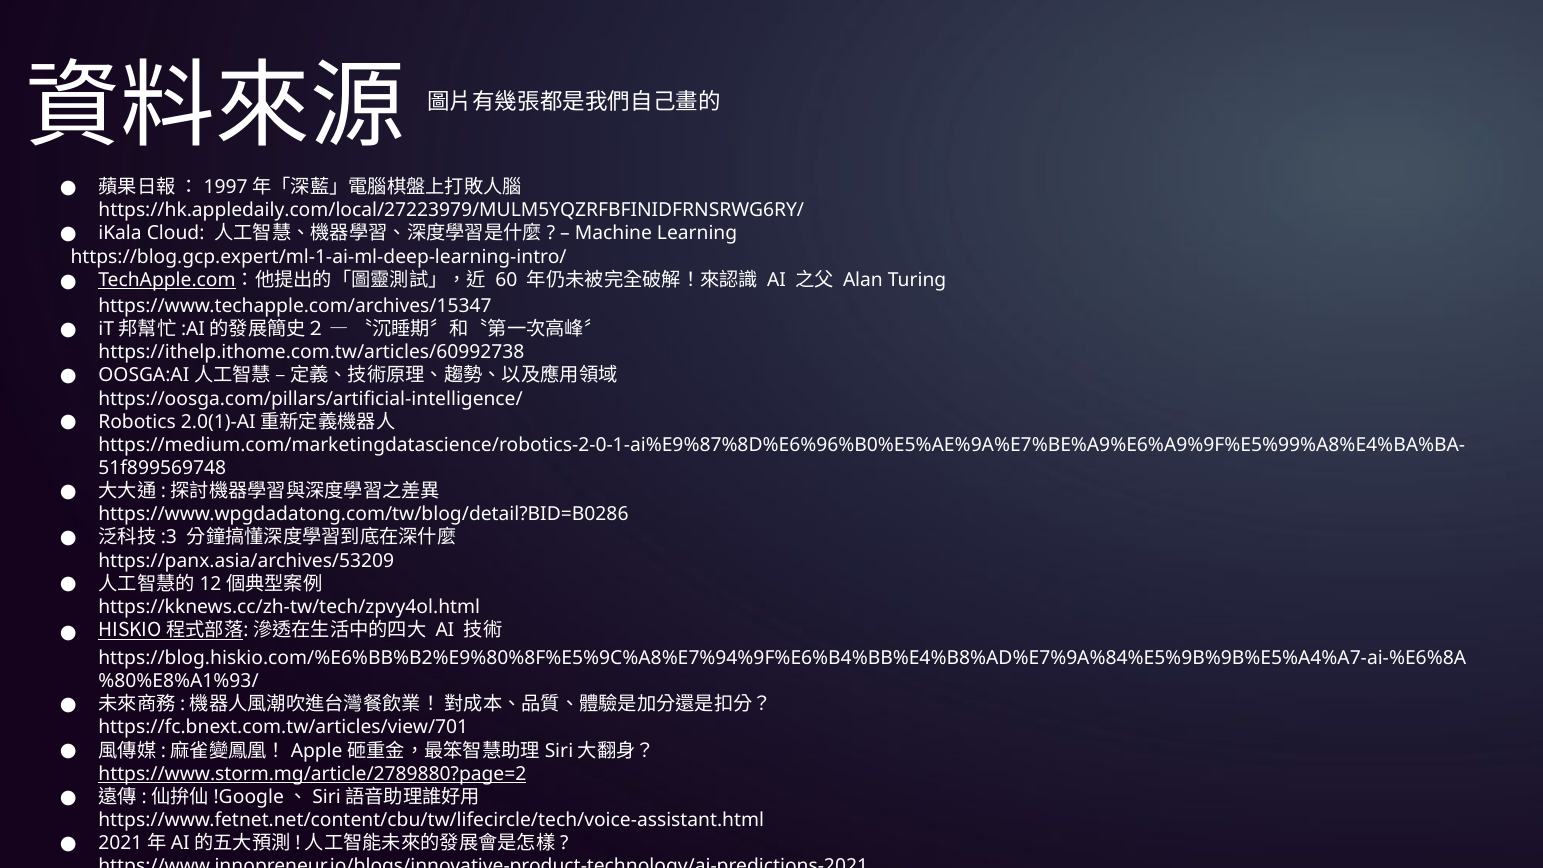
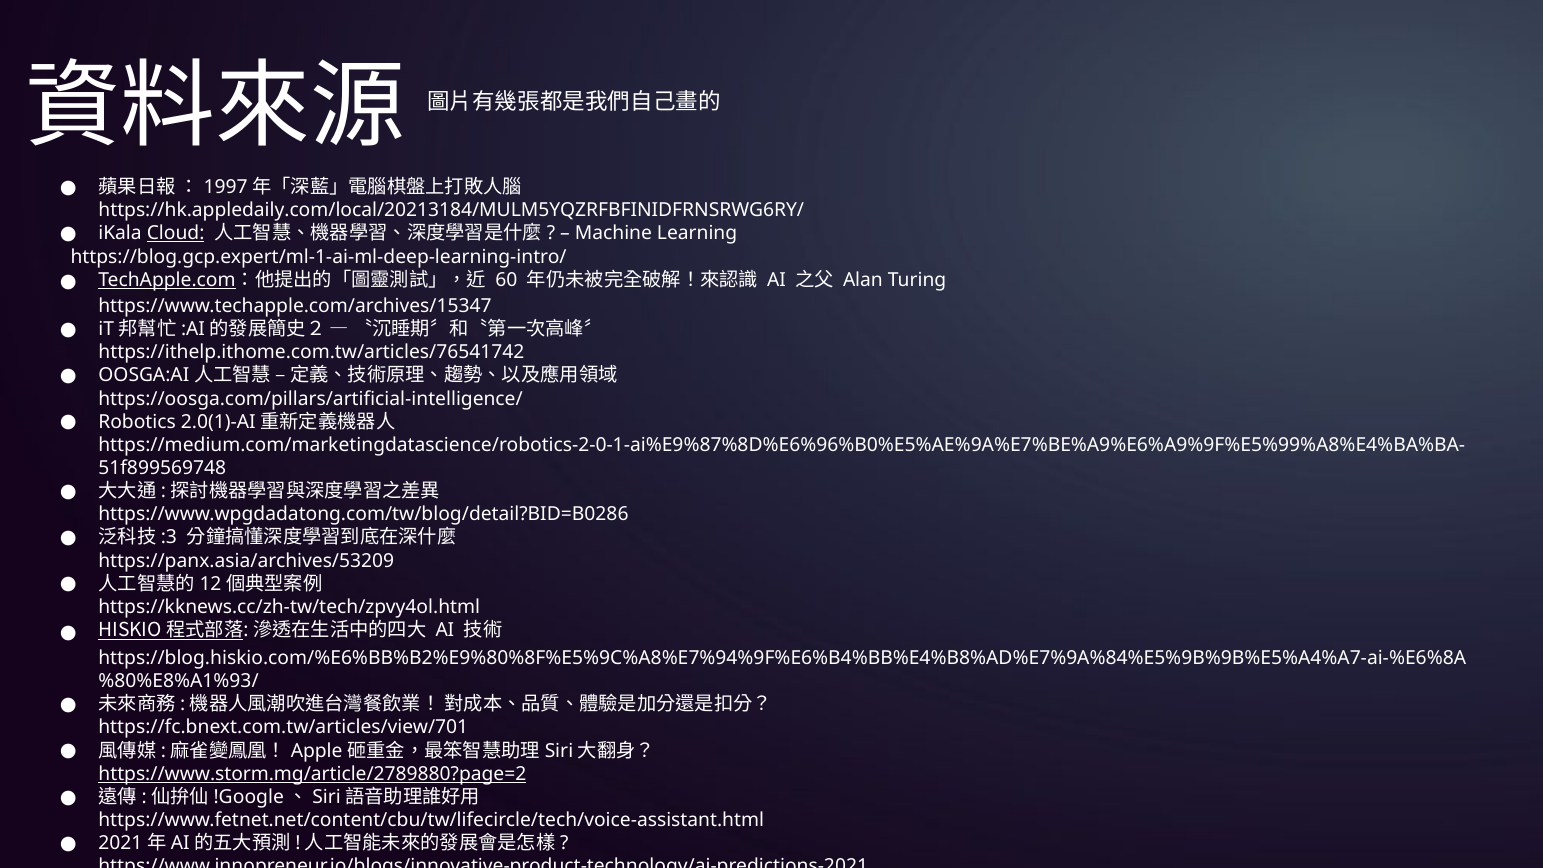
https://hk.appledaily.com/local/27223979/MULM5YQZRFBFINIDFRNSRWG6RY/: https://hk.appledaily.com/local/27223979/MULM5YQZRFBFINIDFRNSRWG6RY/ -> https://hk.appledaily.com/local/20213184/MULM5YQZRFBFINIDFRNSRWG6RY/ (451, 210)
Cloud underline: none -> present (176, 234)
https://ithelp.ithome.com.tw/articles/60992738: https://ithelp.ithome.com.tw/articles/60992738 -> https://ithelp.ithome.com.tw/articles/76541742 (311, 352)
